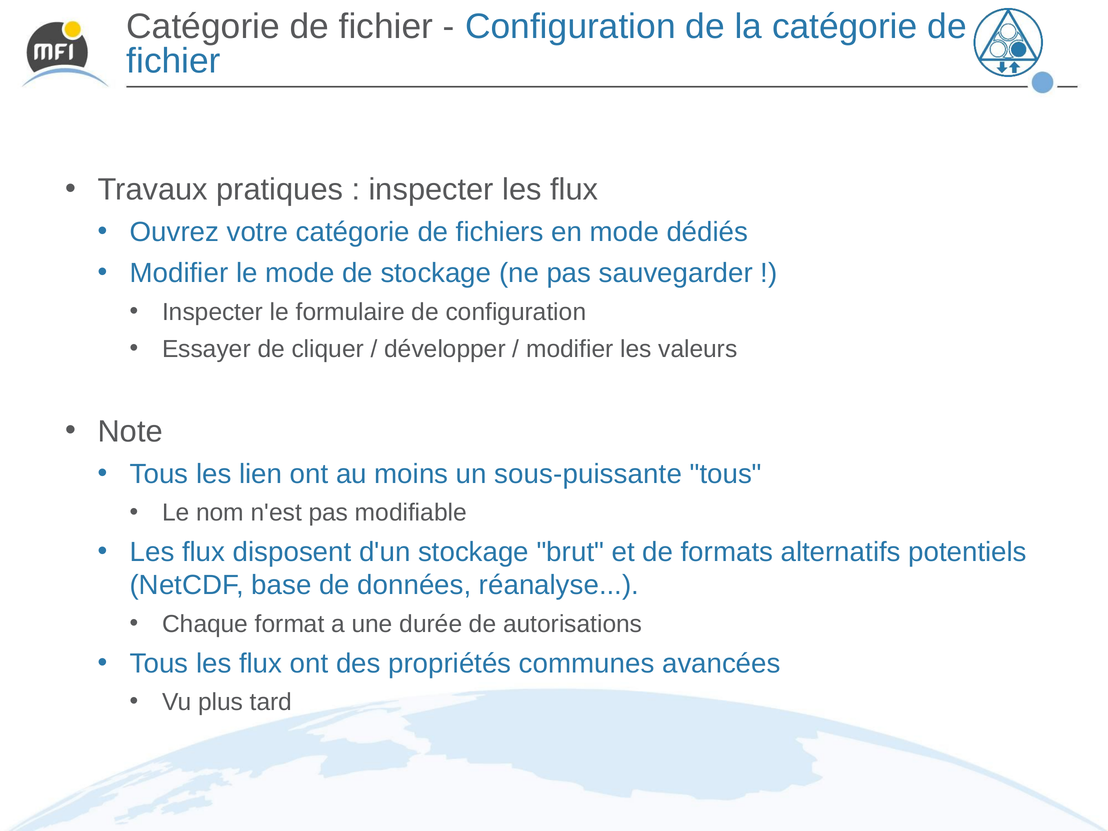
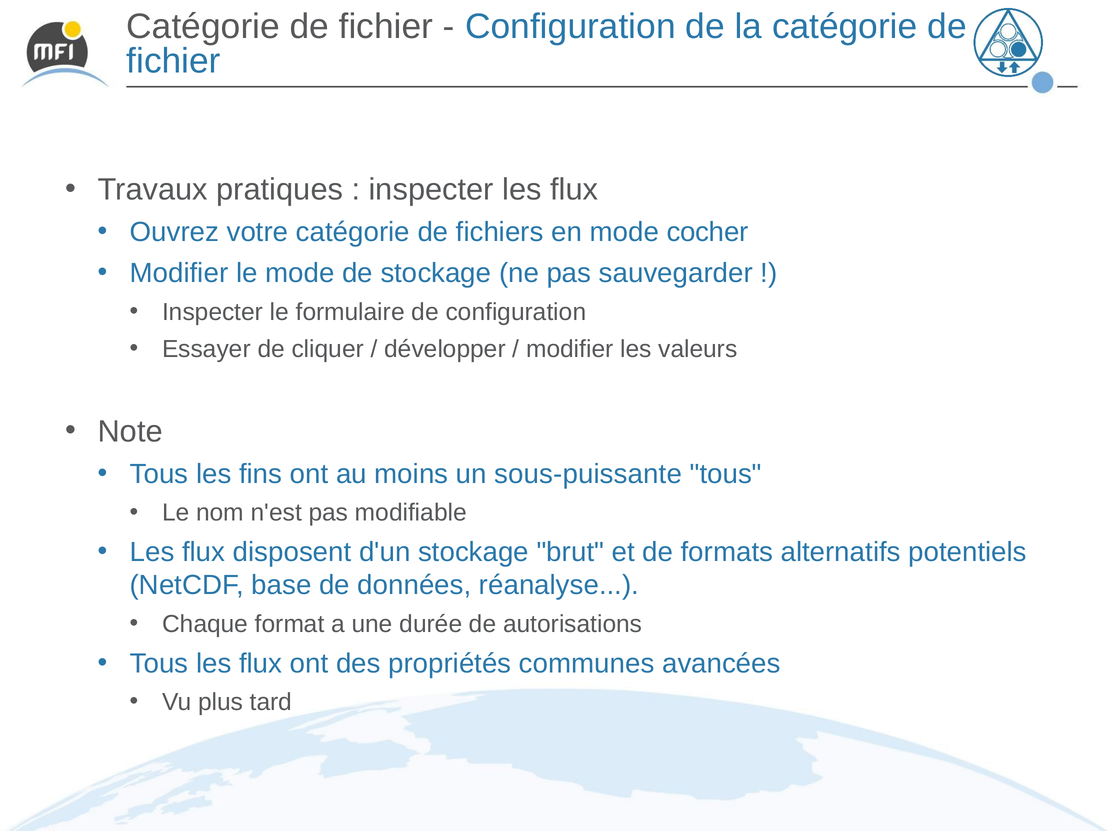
dédiés: dédiés -> cocher (707, 232)
lien: lien -> fins (261, 474)
